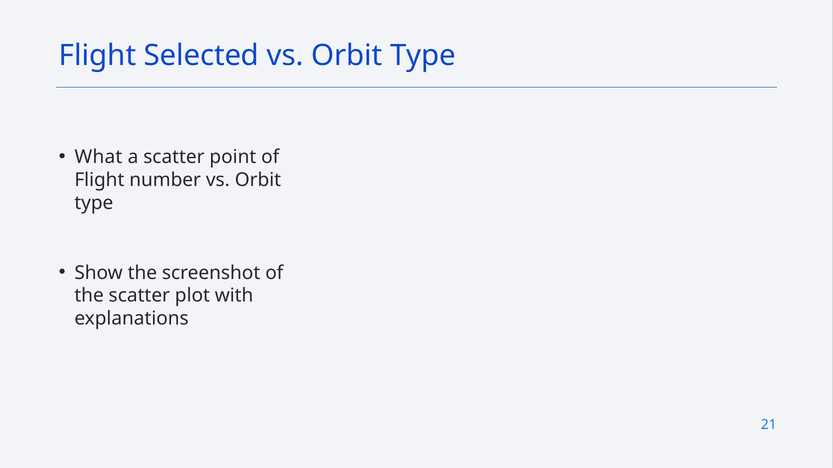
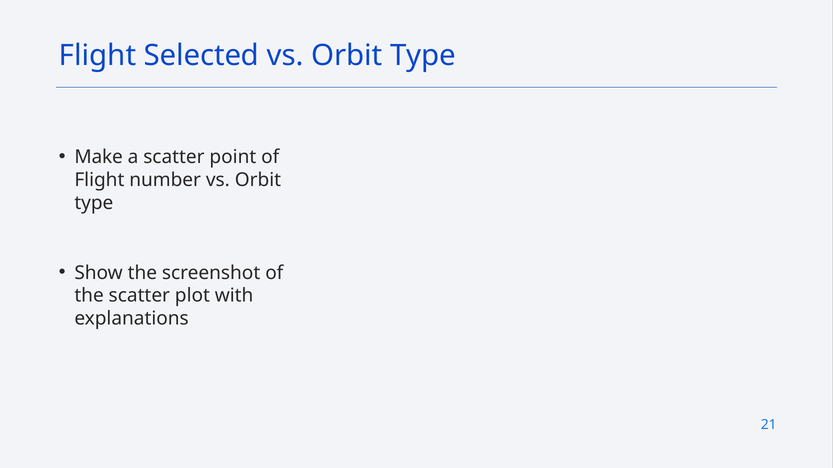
What: What -> Make (99, 157)
